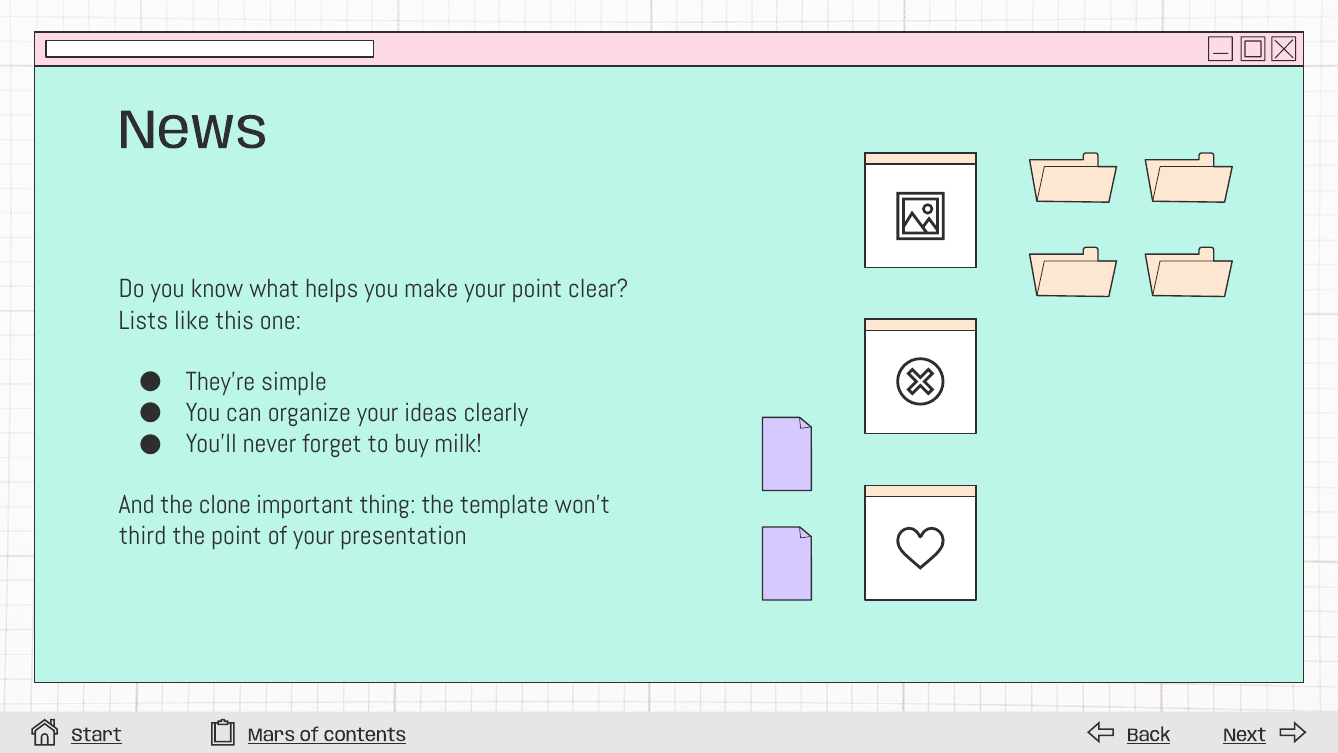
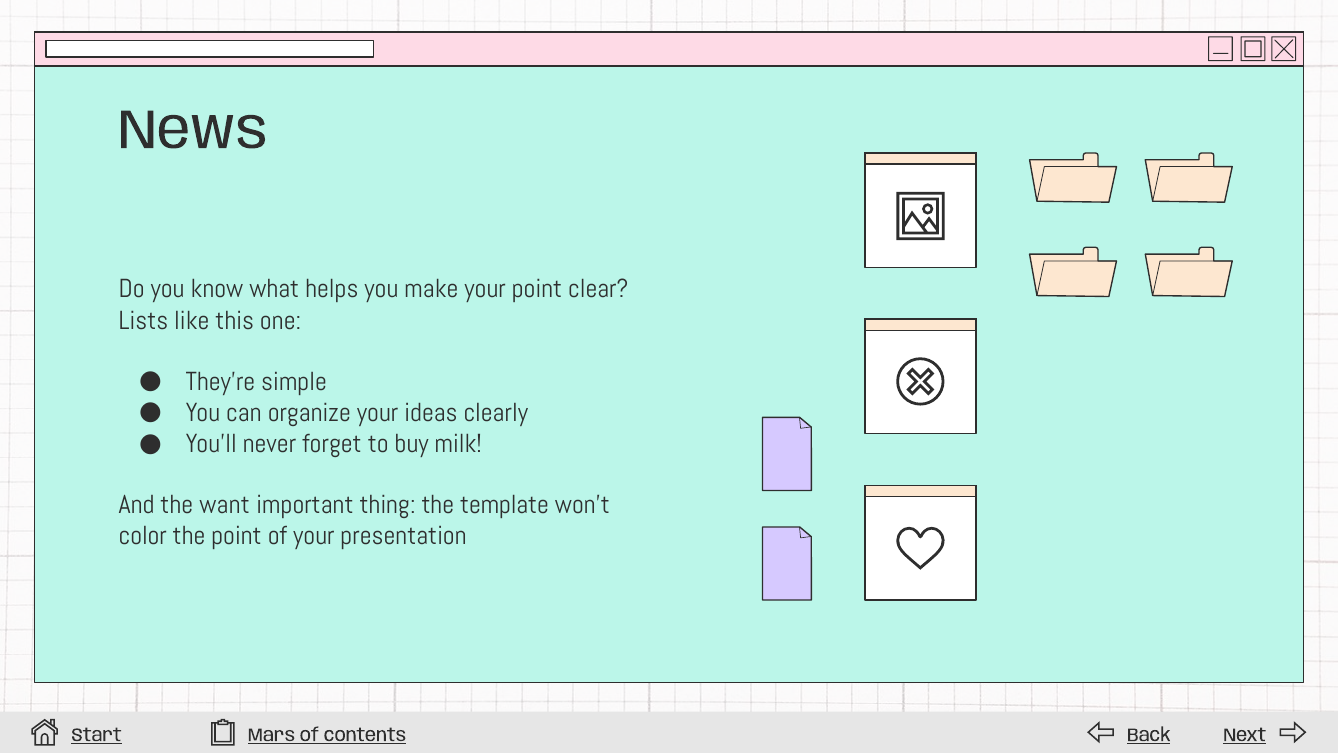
clone: clone -> want (225, 505)
third: third -> color (143, 536)
